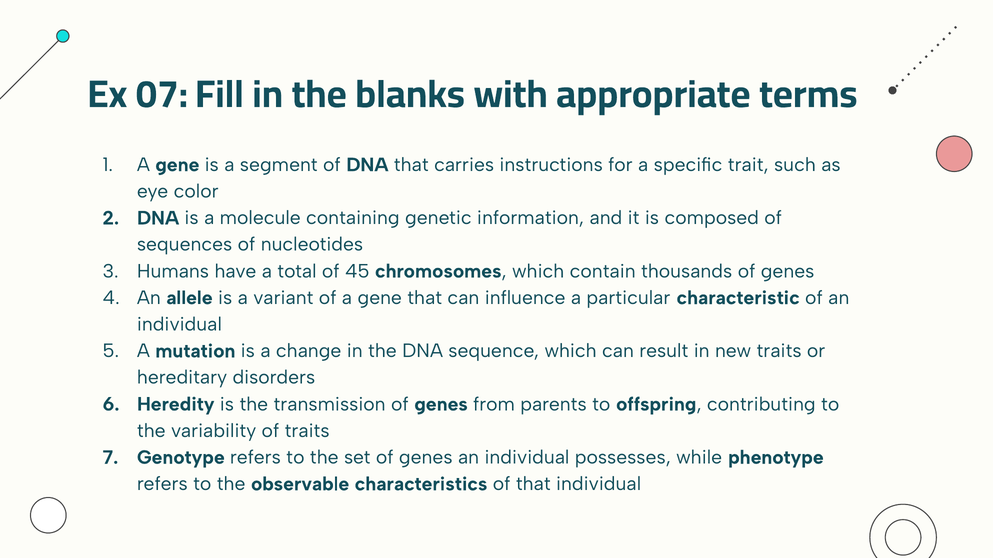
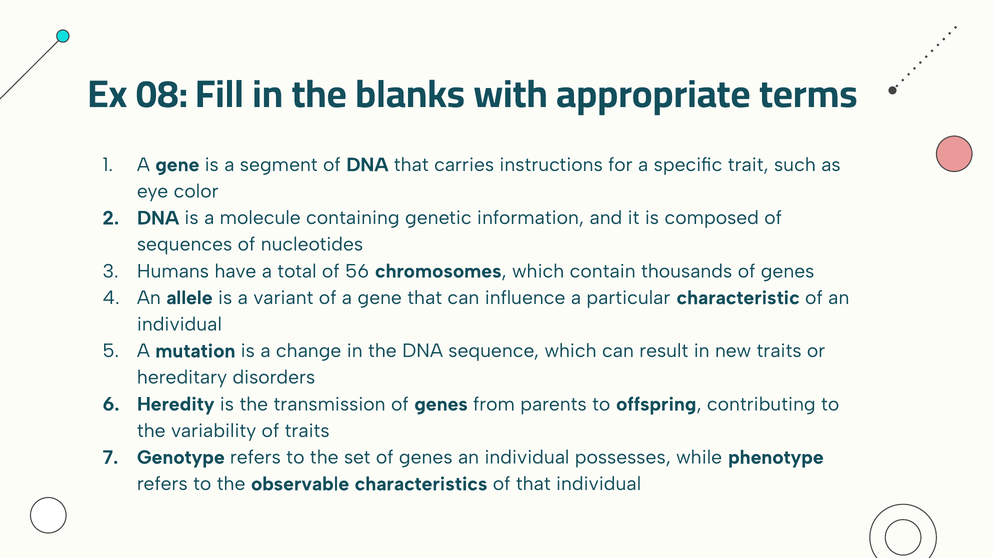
07: 07 -> 08 (162, 94)
45: 45 -> 56 (357, 272)
